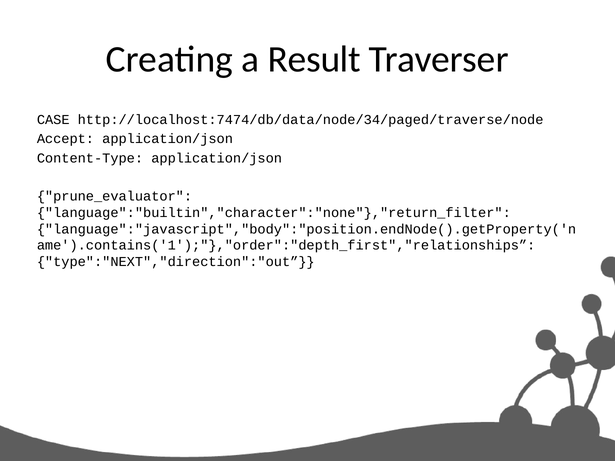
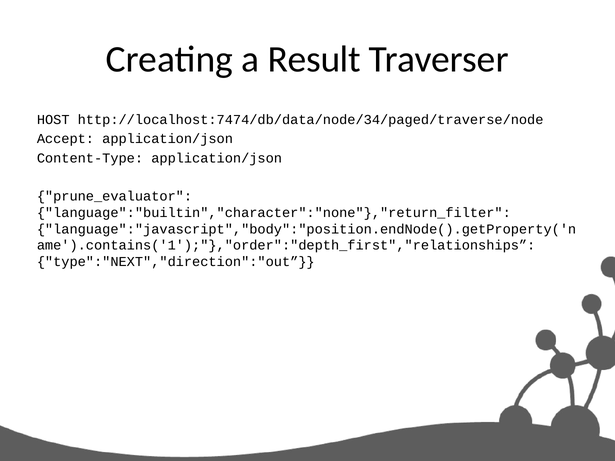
CASE: CASE -> HOST (53, 120)
